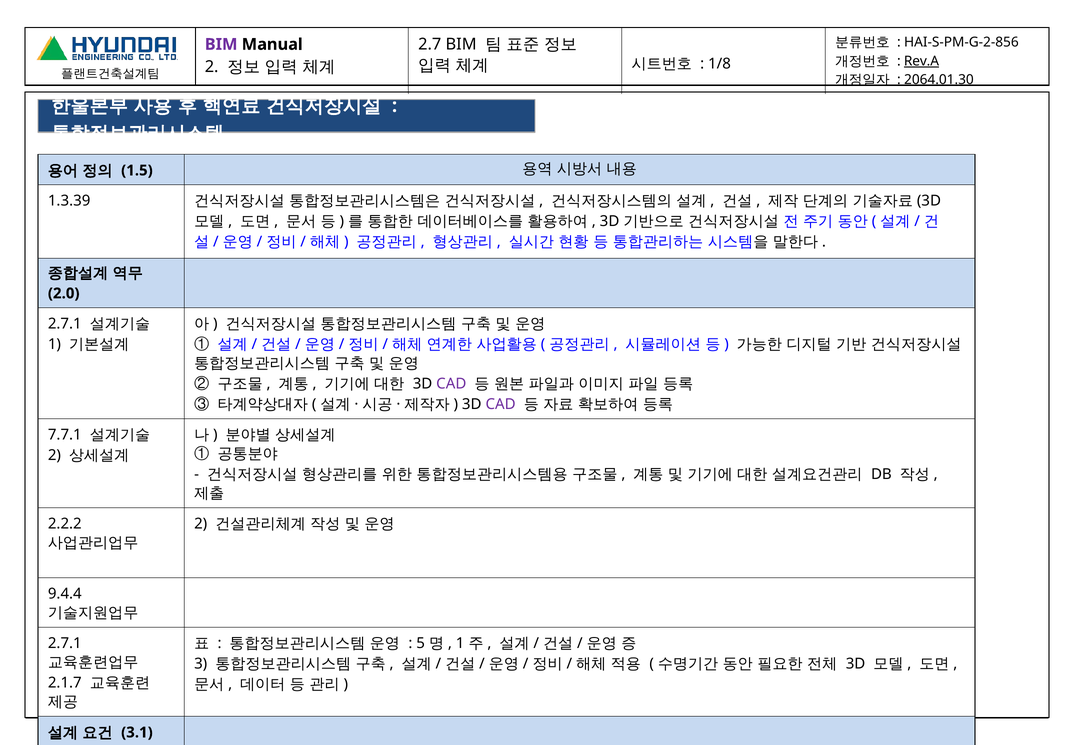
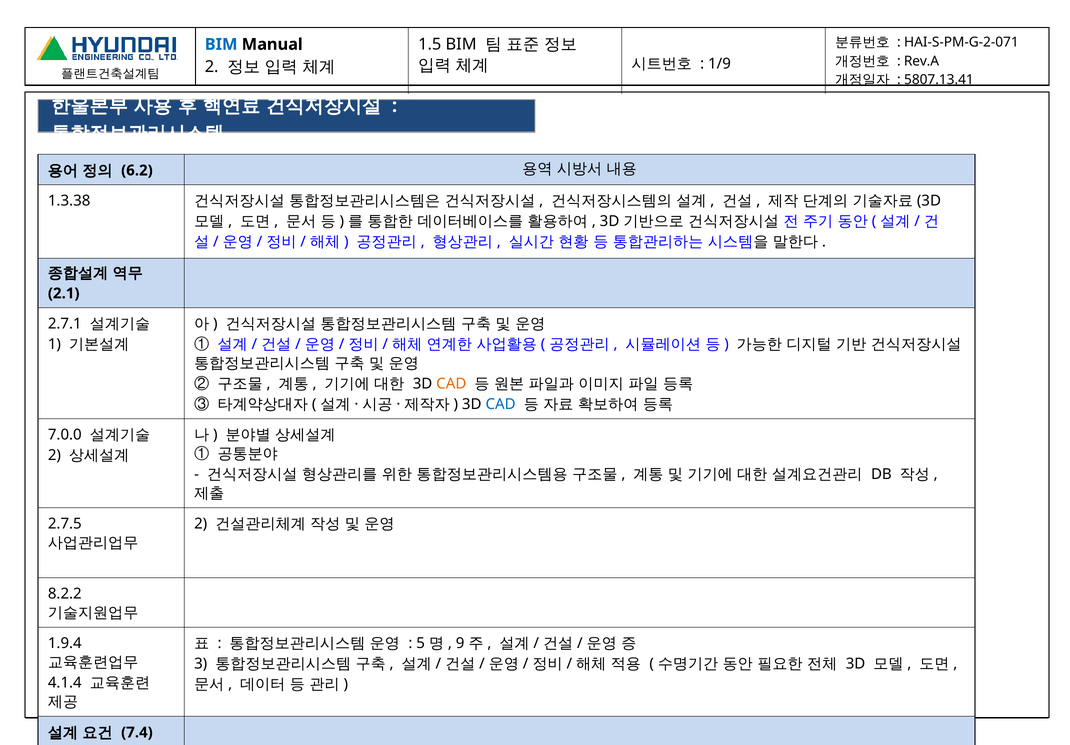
HAI-S-PM-G-2-856: HAI-S-PM-G-2-856 -> HAI-S-PM-G-2-071 (961, 42)
2.7: 2.7 -> 1.5 (430, 44)
BIM colour: purple -> blue (221, 44)
Rev.A underline: present -> none (921, 61)
1/8: 1/8 -> 1/9 (720, 64)
2064.01.30: 2064.01.30 -> 5807.13.41 (939, 80)
1.5: 1.5 -> 6.2 (137, 170)
1.3.39: 1.3.39 -> 1.3.38 (69, 201)
2.0: 2.0 -> 2.1 (64, 293)
CAD colour: purple -> orange (451, 384)
CAD colour: purple -> blue (501, 404)
7.7.1: 7.7.1 -> 7.0.0 (65, 434)
2.2.2: 2.2.2 -> 2.7.5 (65, 523)
9.4.4: 9.4.4 -> 8.2.2 (65, 593)
1: 1 -> 9 (460, 643)
2.7.1: 2.7.1 -> 1.9.4 (65, 643)
2.1.7: 2.1.7 -> 4.1.4 (65, 682)
3.1: 3.1 -> 7.4 (137, 732)
